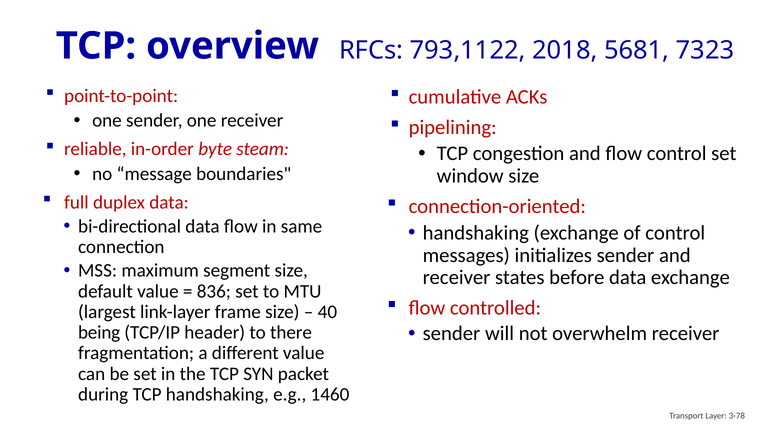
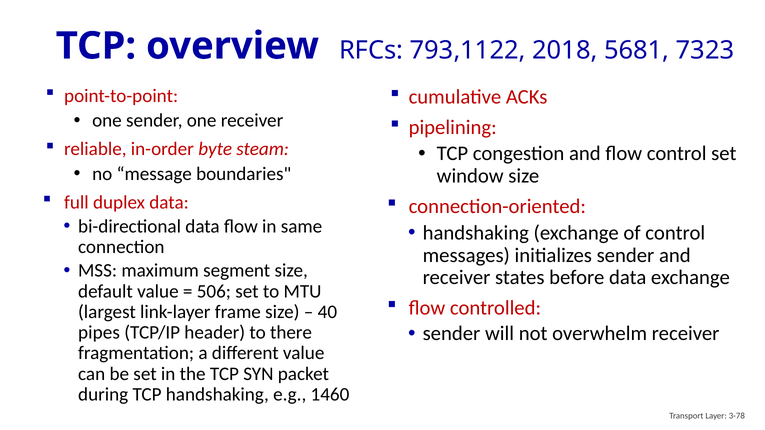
836: 836 -> 506 (214, 291)
being: being -> pipes (99, 333)
